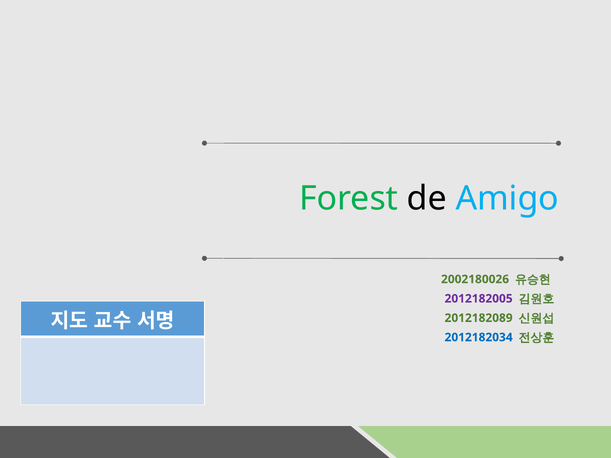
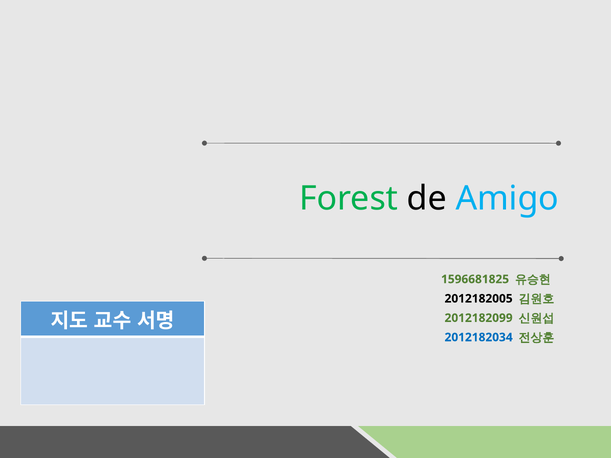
2002180026: 2002180026 -> 1596681825 (475, 279)
2012182005 colour: purple -> black (479, 299)
2012182089: 2012182089 -> 2012182099 (479, 318)
